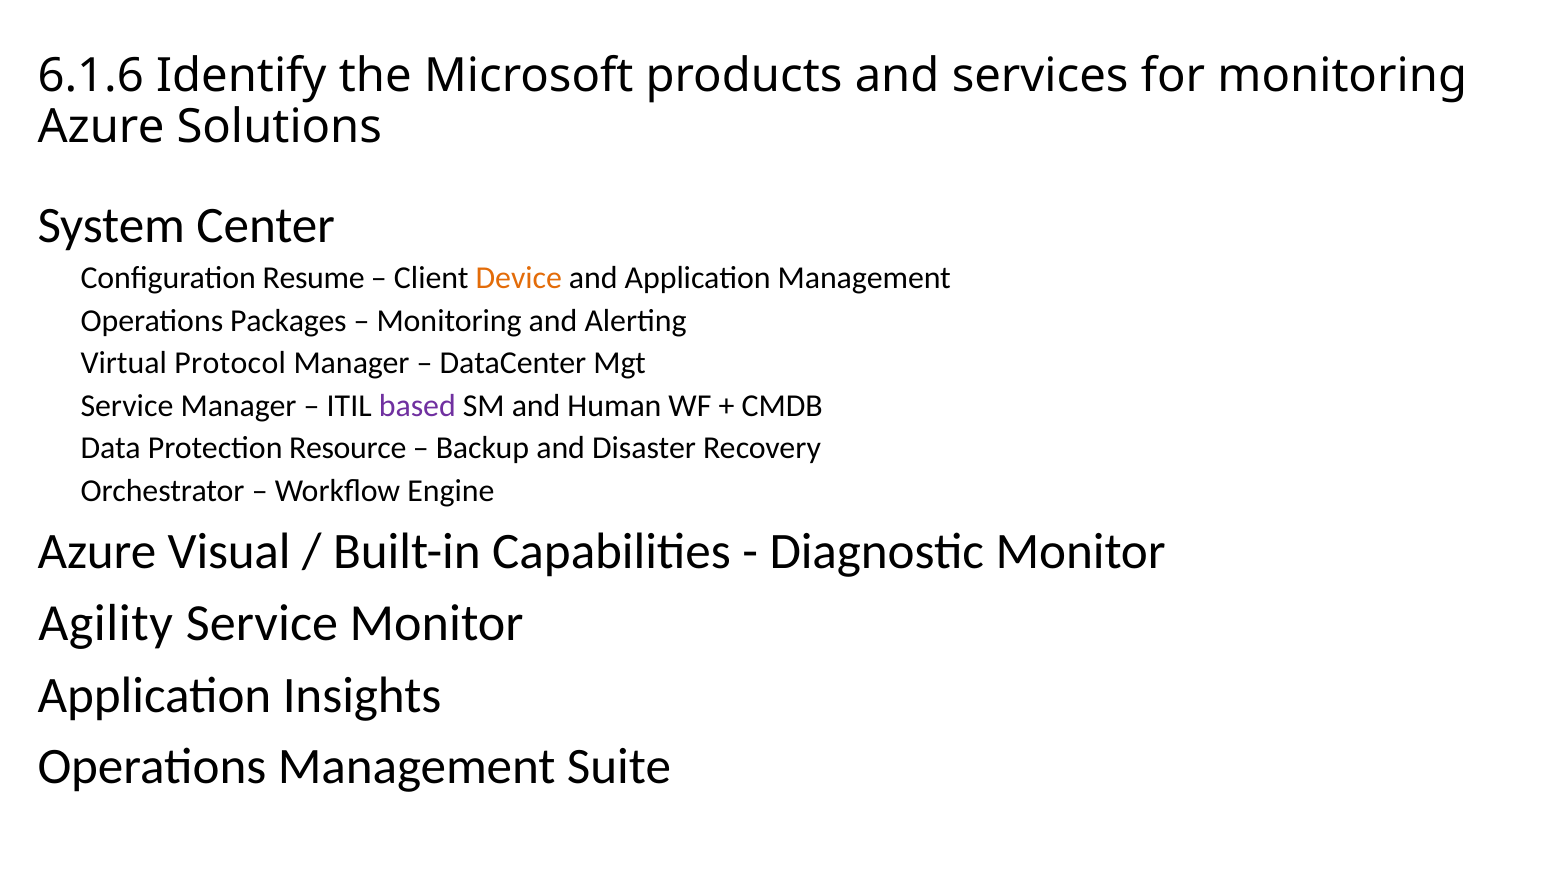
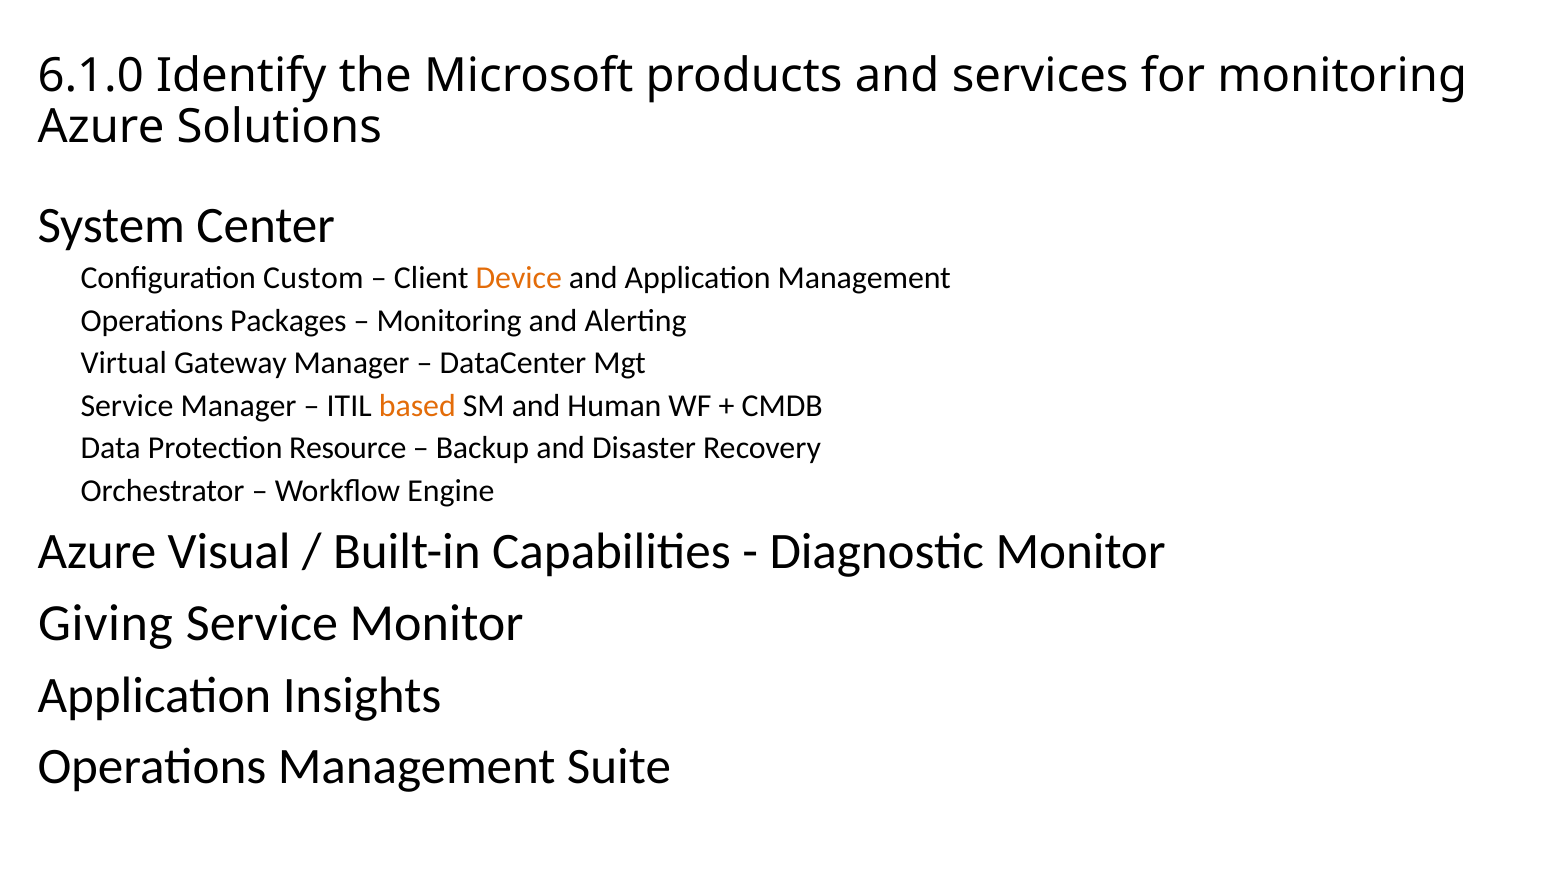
6.1.6: 6.1.6 -> 6.1.0 (91, 76)
Resume: Resume -> Custom (313, 278)
Protocol: Protocol -> Gateway (230, 363)
based colour: purple -> orange (417, 406)
Agility: Agility -> Giving (106, 624)
